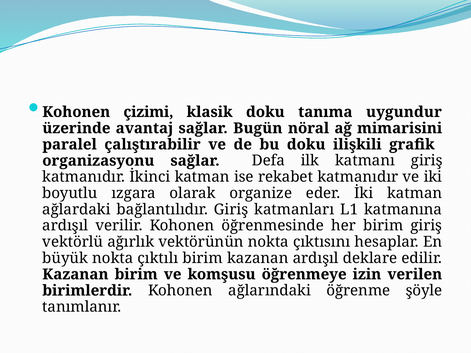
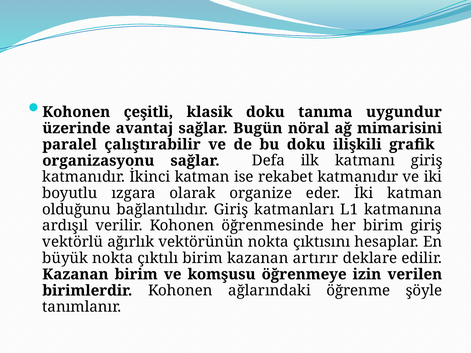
çizimi: çizimi -> çeşitli (148, 112)
ağlardaki: ağlardaki -> olduğunu (76, 210)
kazanan ardışıl: ardışıl -> artırır (316, 258)
